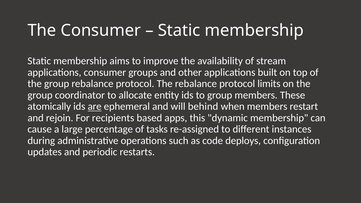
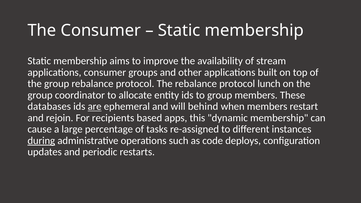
limits: limits -> lunch (269, 84)
atomically: atomically -> databases (49, 107)
during underline: none -> present (41, 141)
